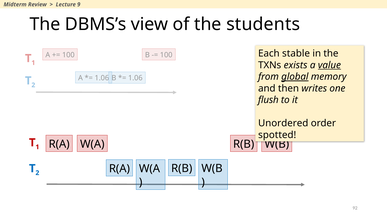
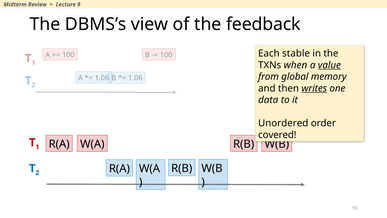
students: students -> feedback (263, 24)
exists: exists -> when (296, 65)
global underline: present -> none (295, 77)
writes underline: none -> present (314, 88)
flush: flush -> data (268, 100)
spotted: spotted -> covered (277, 135)
